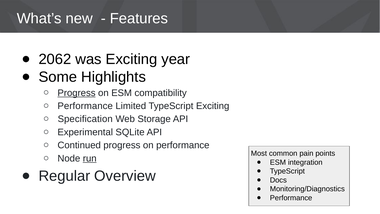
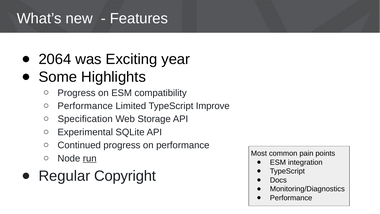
2062: 2062 -> 2064 (55, 59)
Progress underline: present -> none (77, 93)
TypeScript Exciting: Exciting -> Improve (213, 106)
Overview: Overview -> Copyright (125, 176)
